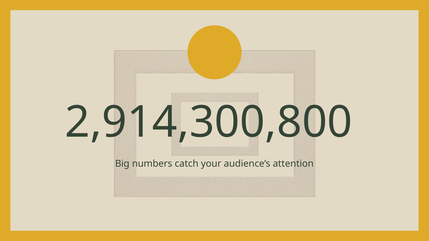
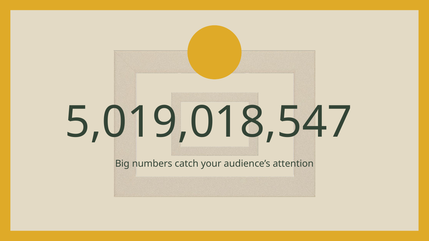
2,914,300,800: 2,914,300,800 -> 5,019,018,547 (209, 123)
